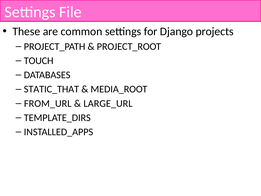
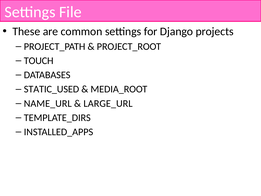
STATIC_THAT: STATIC_THAT -> STATIC_USED (51, 89)
FROM_URL: FROM_URL -> NAME_URL (48, 103)
